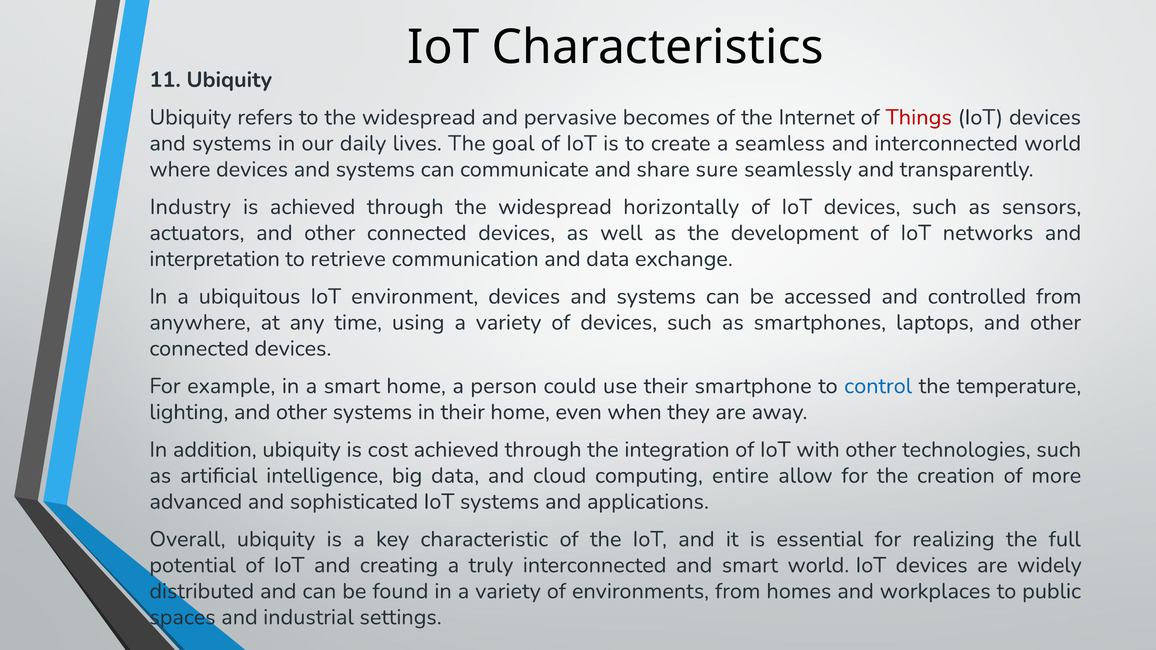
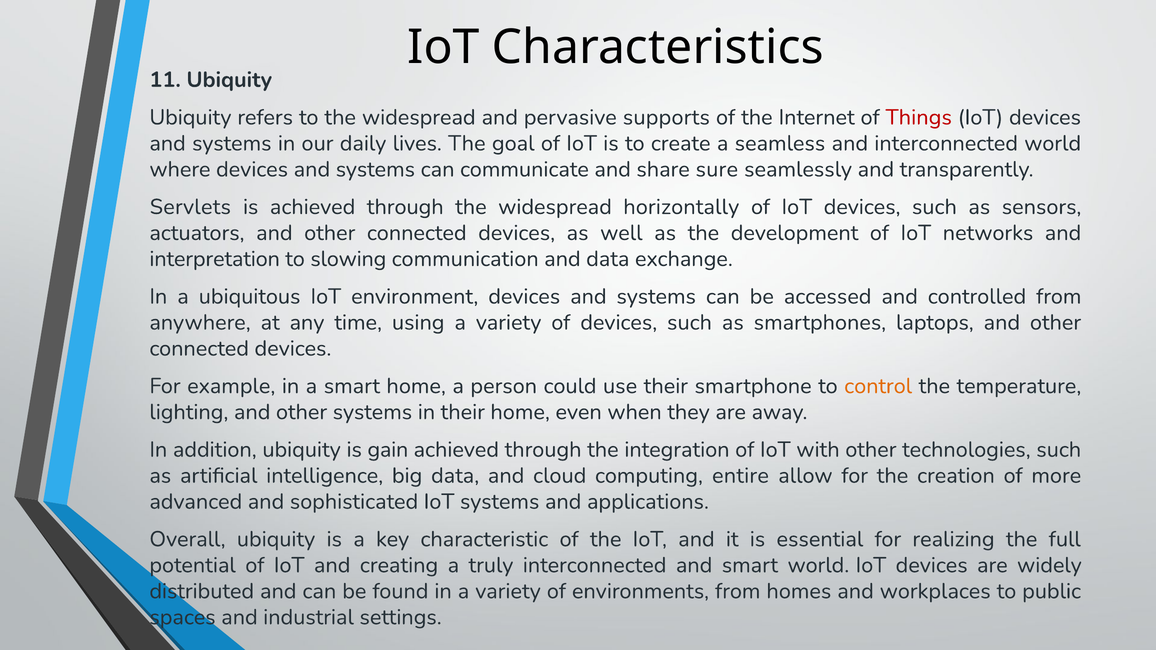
becomes: becomes -> supports (666, 117)
Industry: Industry -> Servlets (190, 207)
retrieve: retrieve -> slowing (348, 259)
control colour: blue -> orange (878, 386)
cost: cost -> gain (388, 450)
